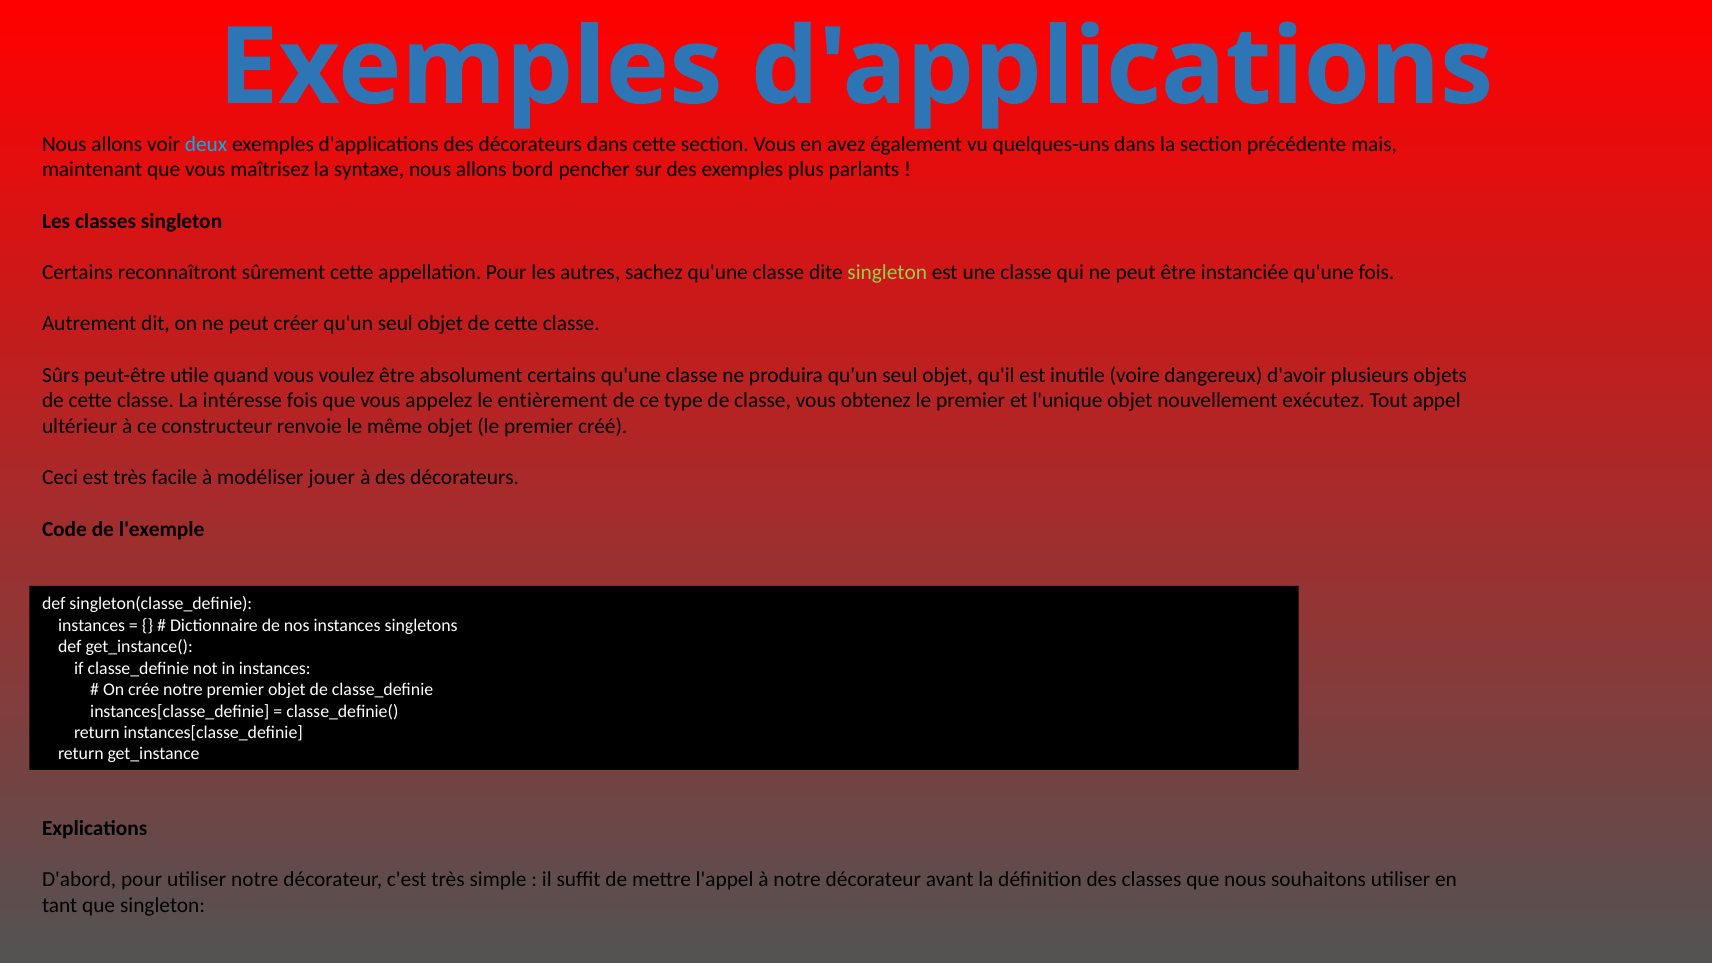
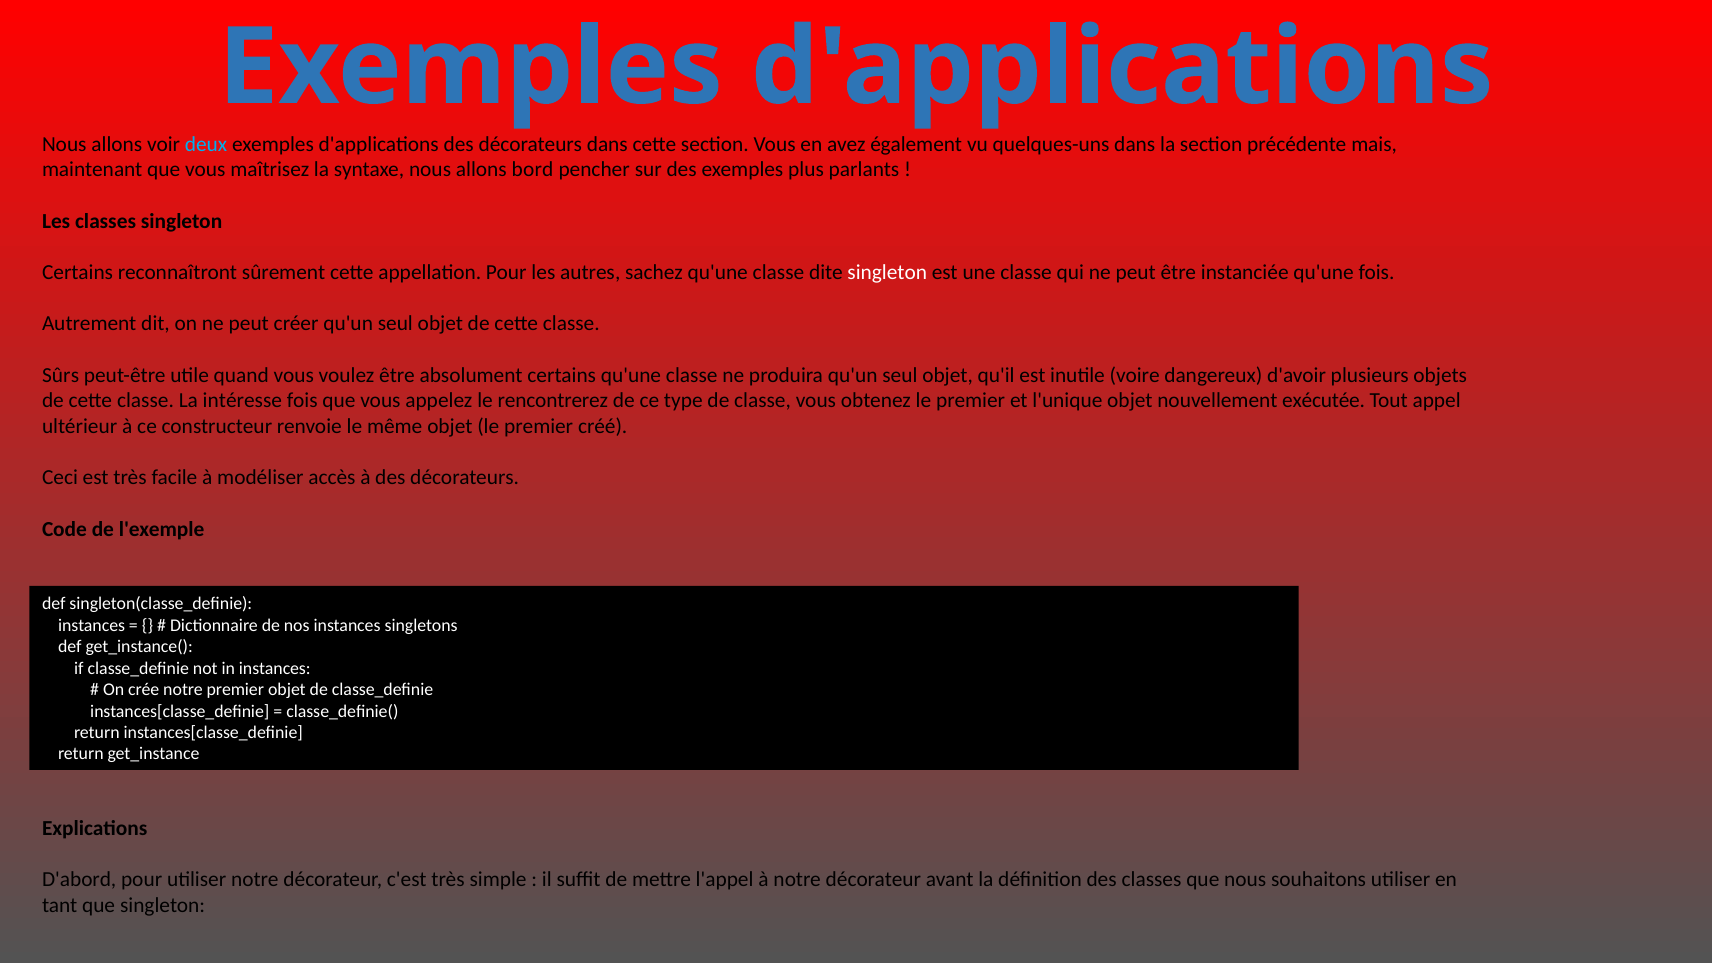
singleton colour: light green -> white (887, 272)
entièrement: entièrement -> rencontrerez (553, 401)
exécutez: exécutez -> exécutée (1324, 401)
jouer: jouer -> accès (332, 478)
